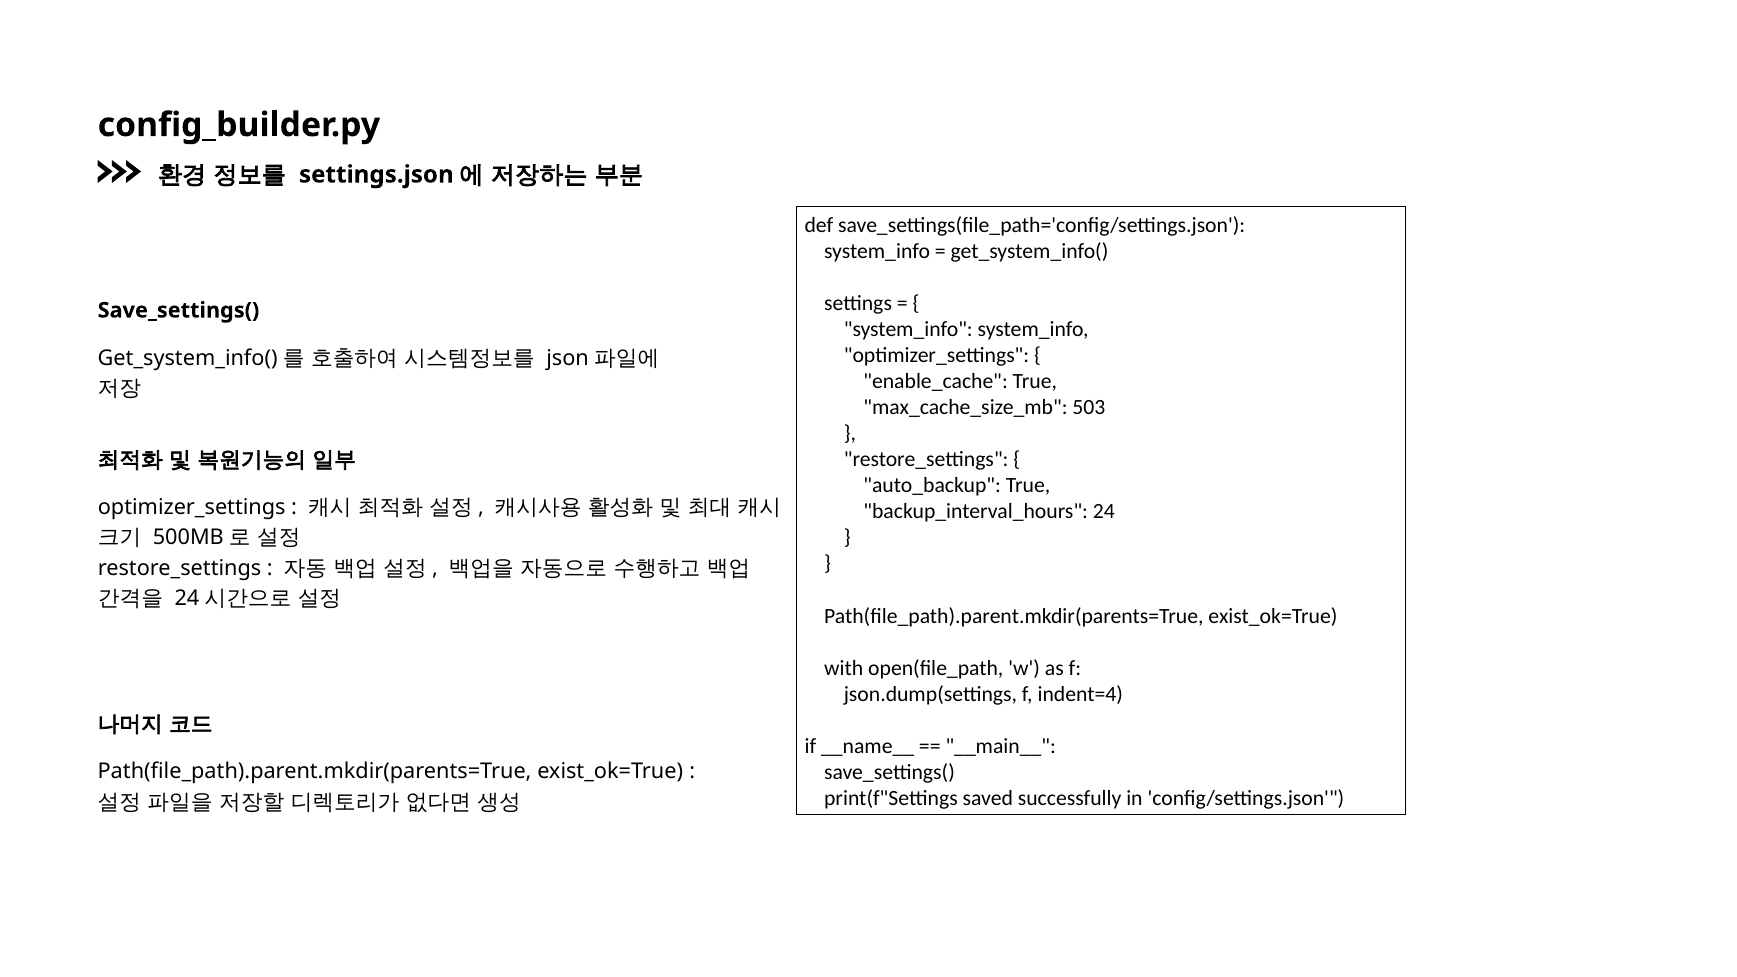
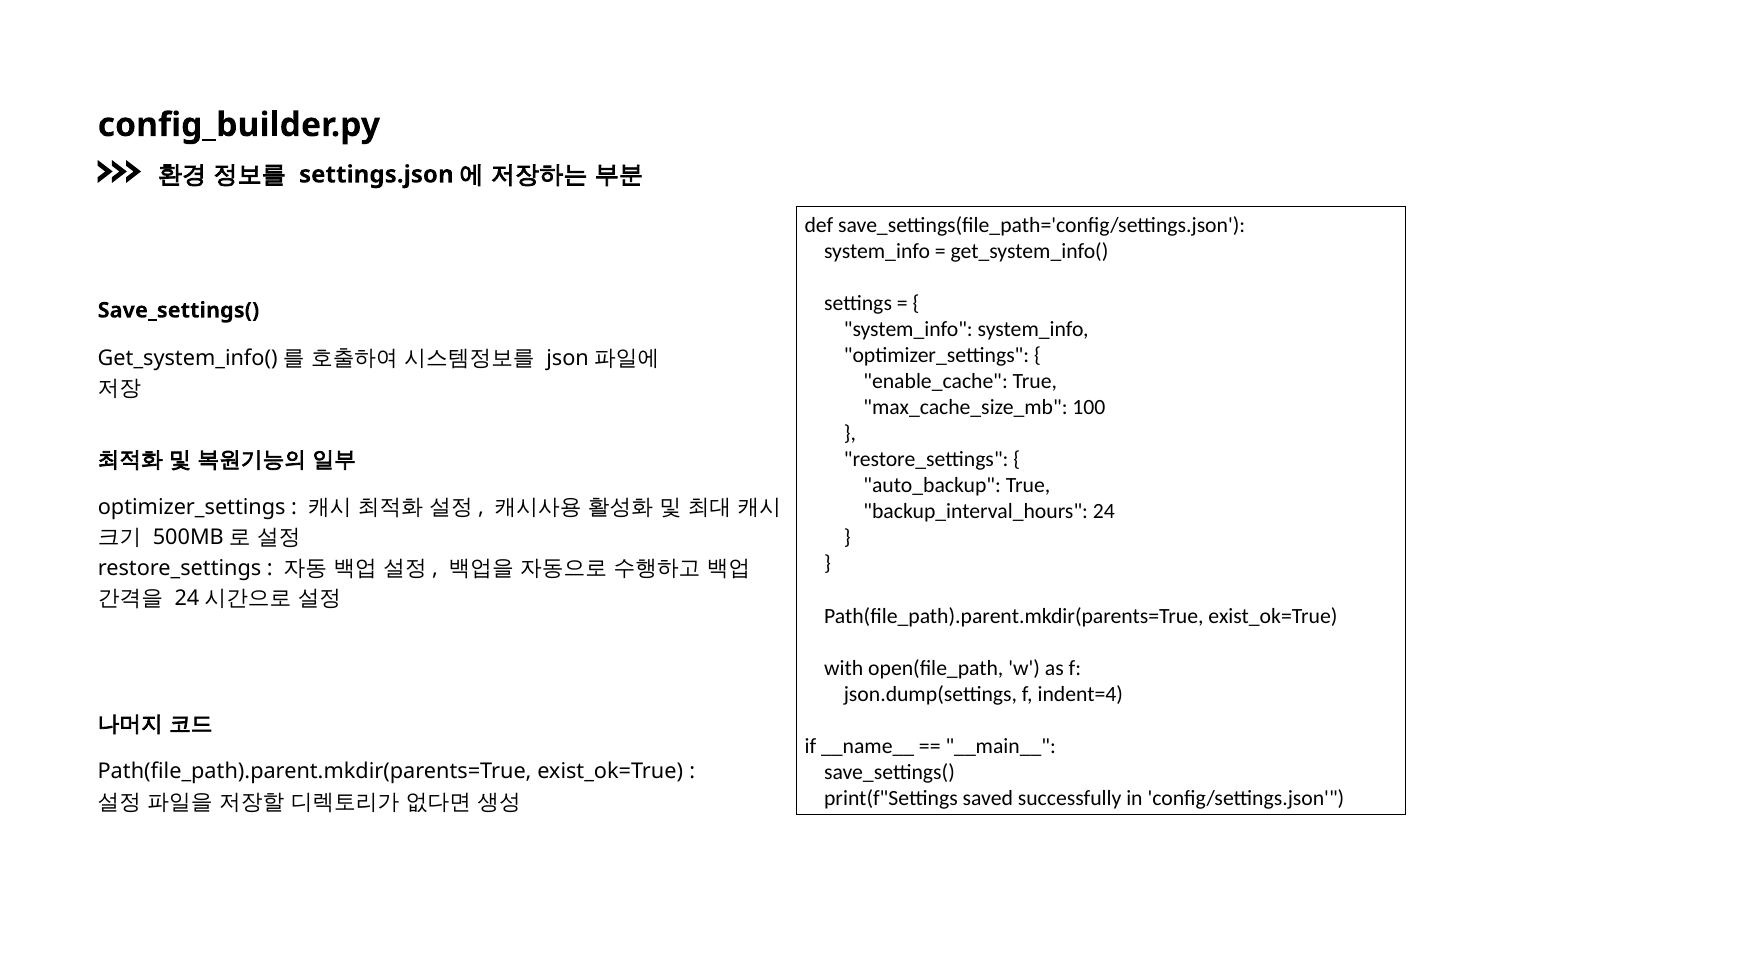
503: 503 -> 100 (1089, 408)
